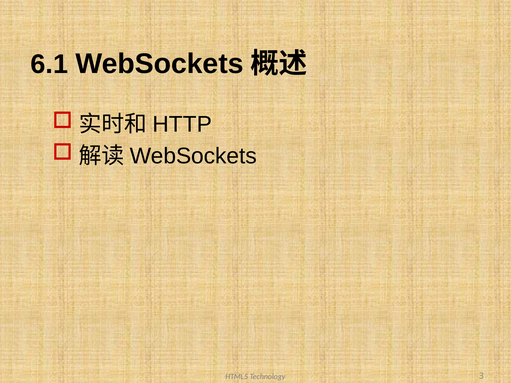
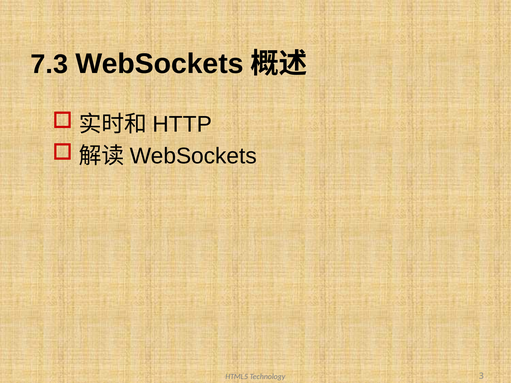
6.1: 6.1 -> 7.3 (49, 64)
